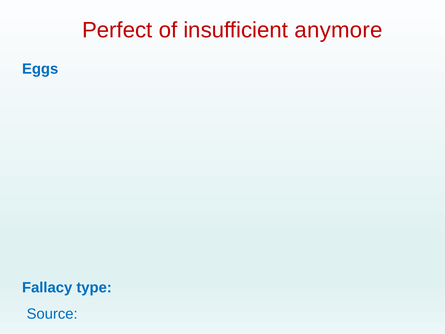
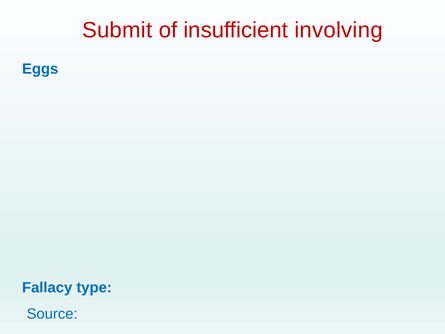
Perfect: Perfect -> Submit (117, 30)
anymore: anymore -> involving (339, 30)
